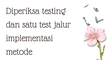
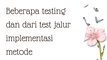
Diperiksa: Diperiksa -> Beberapa (23, 11)
satu: satu -> dari (30, 24)
